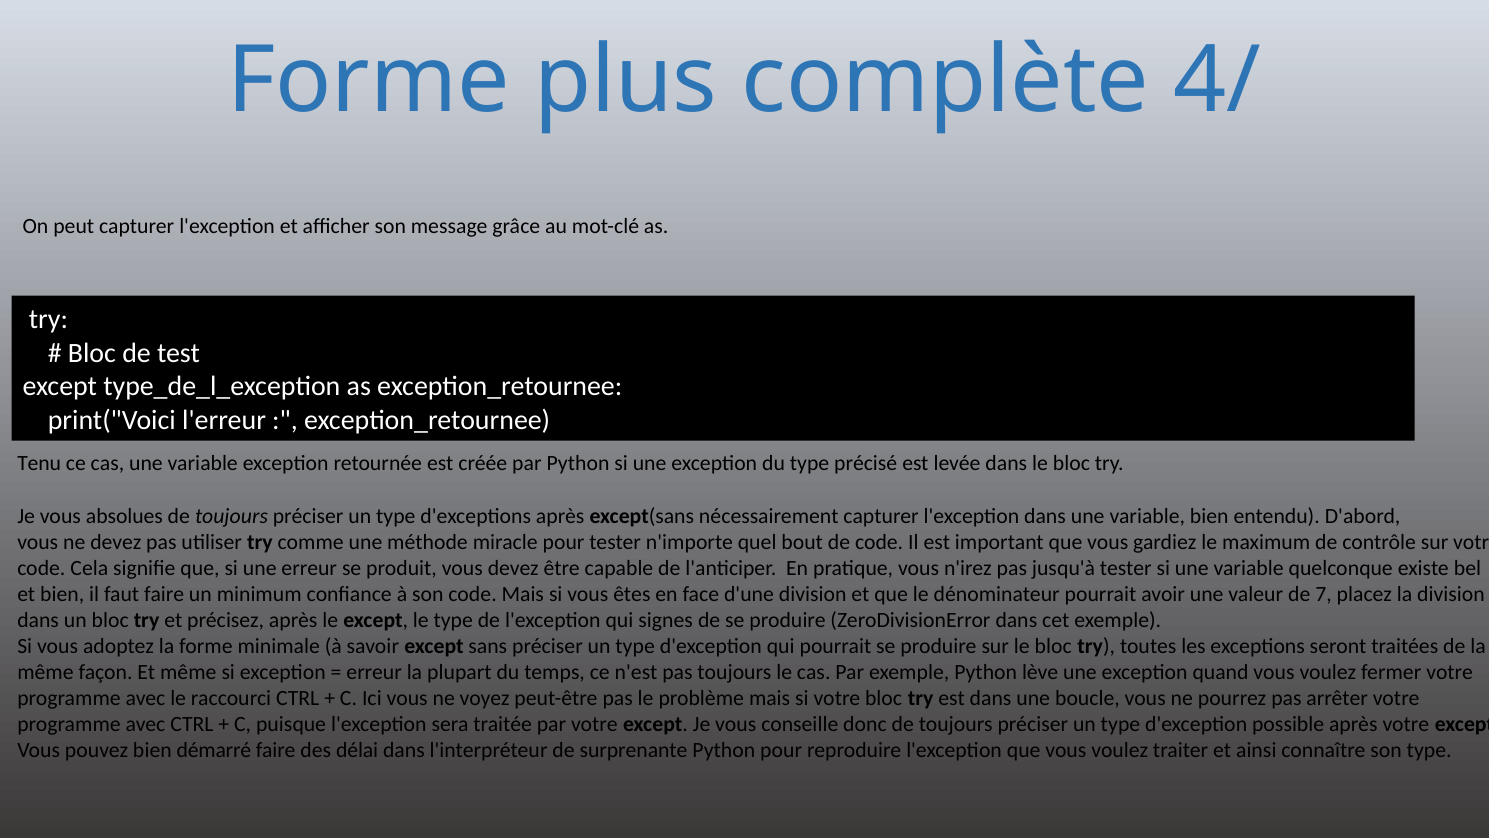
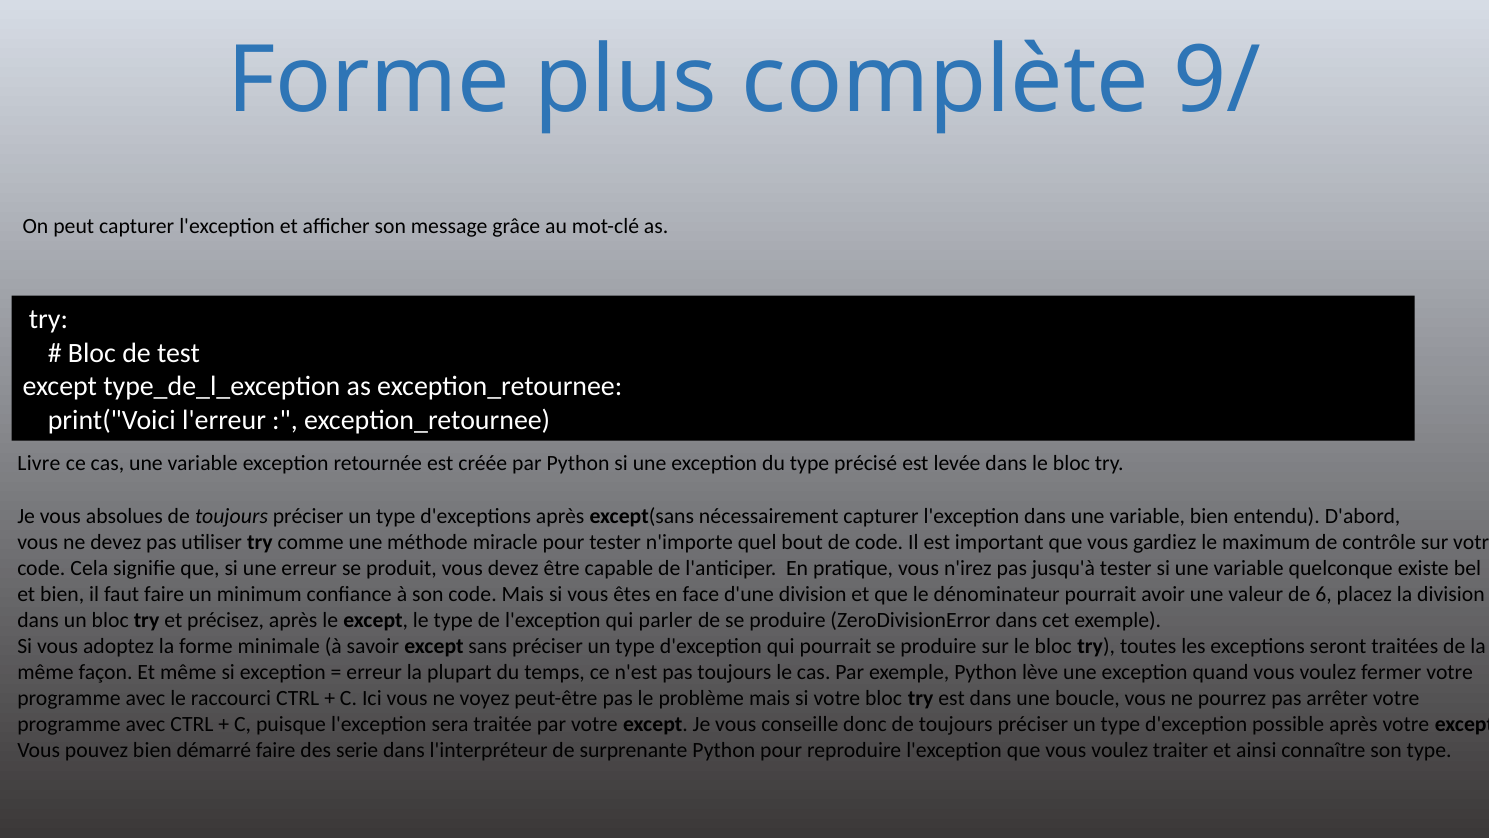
4/: 4/ -> 9/ (1217, 80)
Tenu: Tenu -> Livre (39, 464)
7: 7 -> 6 (1323, 594)
signes: signes -> parler (666, 620)
délai: délai -> serie (357, 750)
